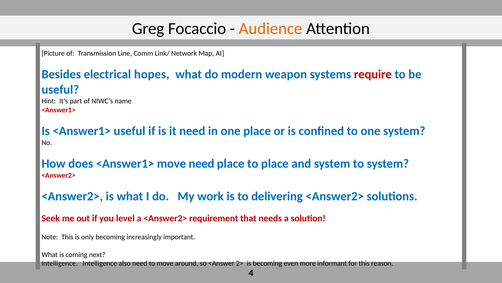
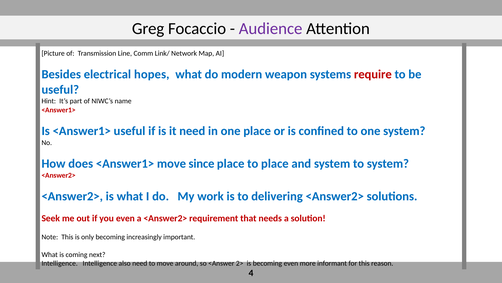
Audience colour: orange -> purple (271, 29)
move need: need -> since (202, 163)
you level: level -> even (125, 218)
